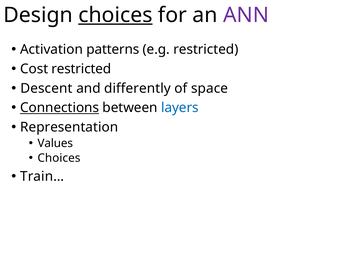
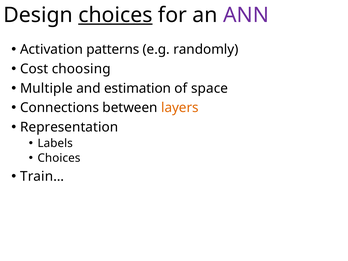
e.g restricted: restricted -> randomly (206, 49)
Cost restricted: restricted -> choosing (81, 69)
Descent: Descent -> Multiple (46, 88)
differently: differently -> estimation (138, 88)
Connections underline: present -> none (60, 108)
layers colour: blue -> orange (180, 108)
Values: Values -> Labels (55, 143)
